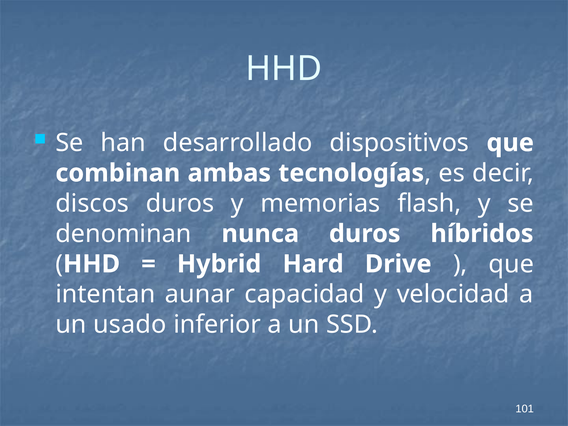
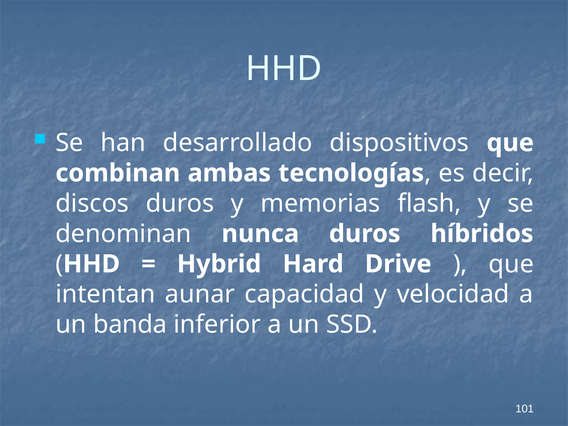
usado: usado -> banda (130, 325)
